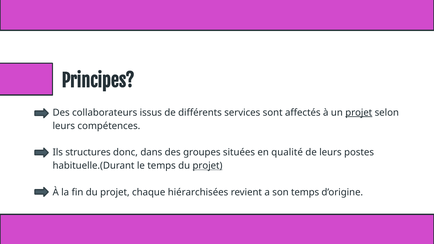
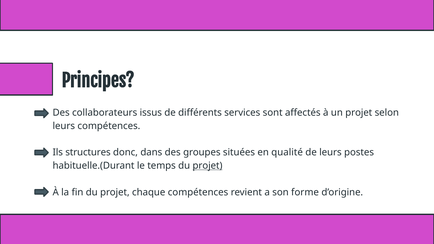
projet underline: present -> none (359, 113)
chaque hiérarchisées: hiérarchisées -> compétences (198, 192)
son temps: temps -> forme (305, 192)
